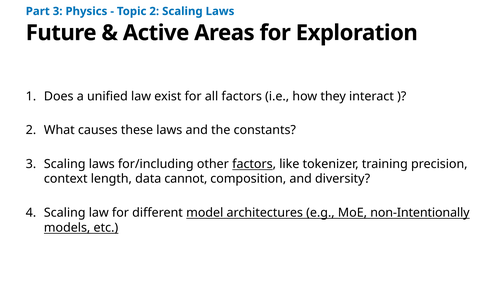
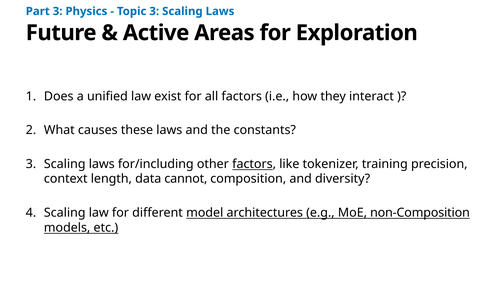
Topic 2: 2 -> 3 (154, 11)
non-Intentionally: non-Intentionally -> non-Composition (420, 212)
